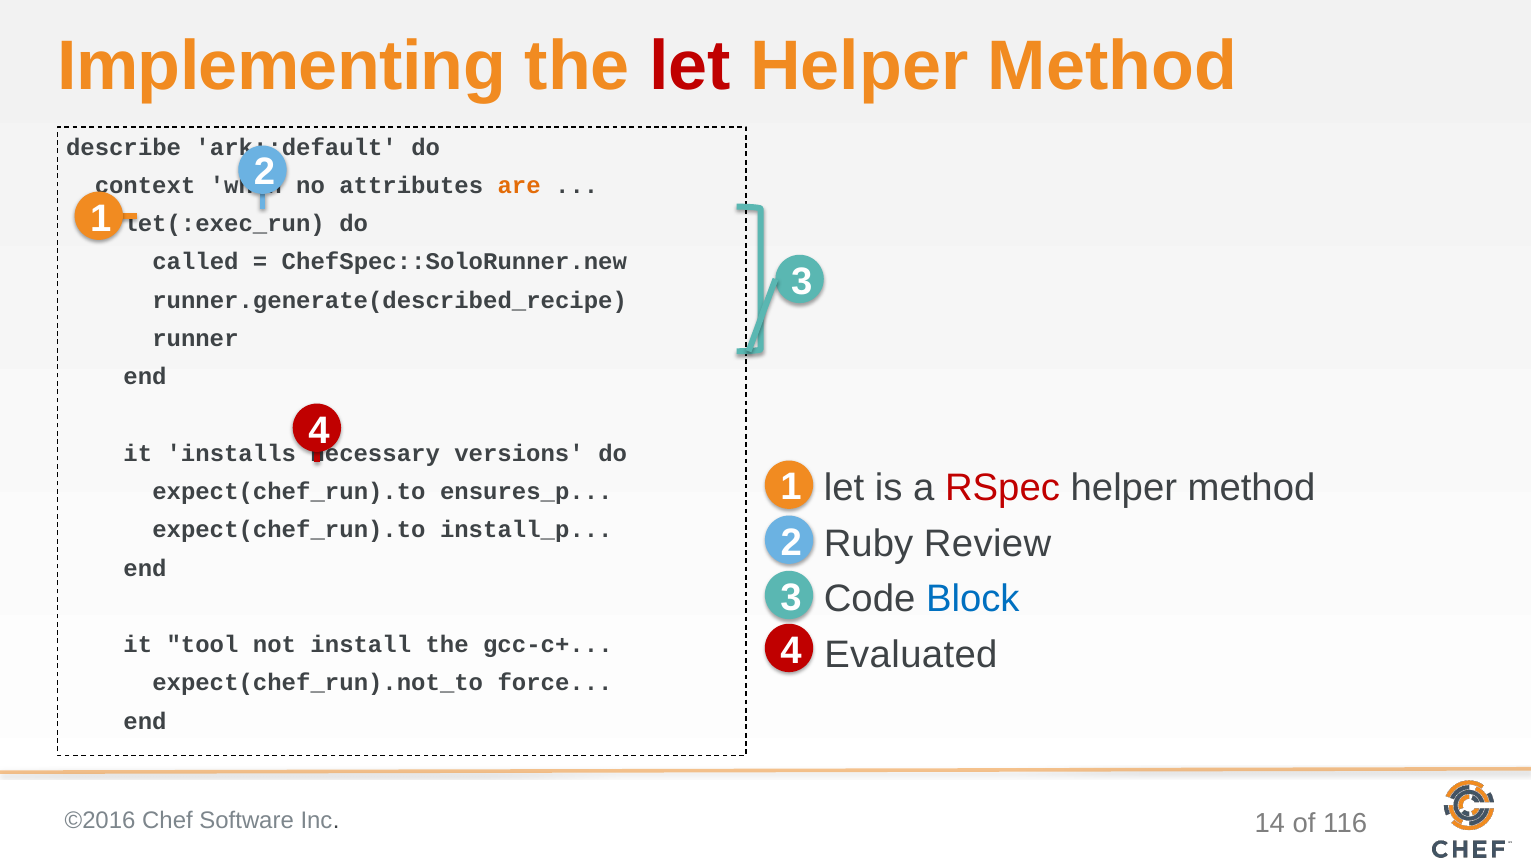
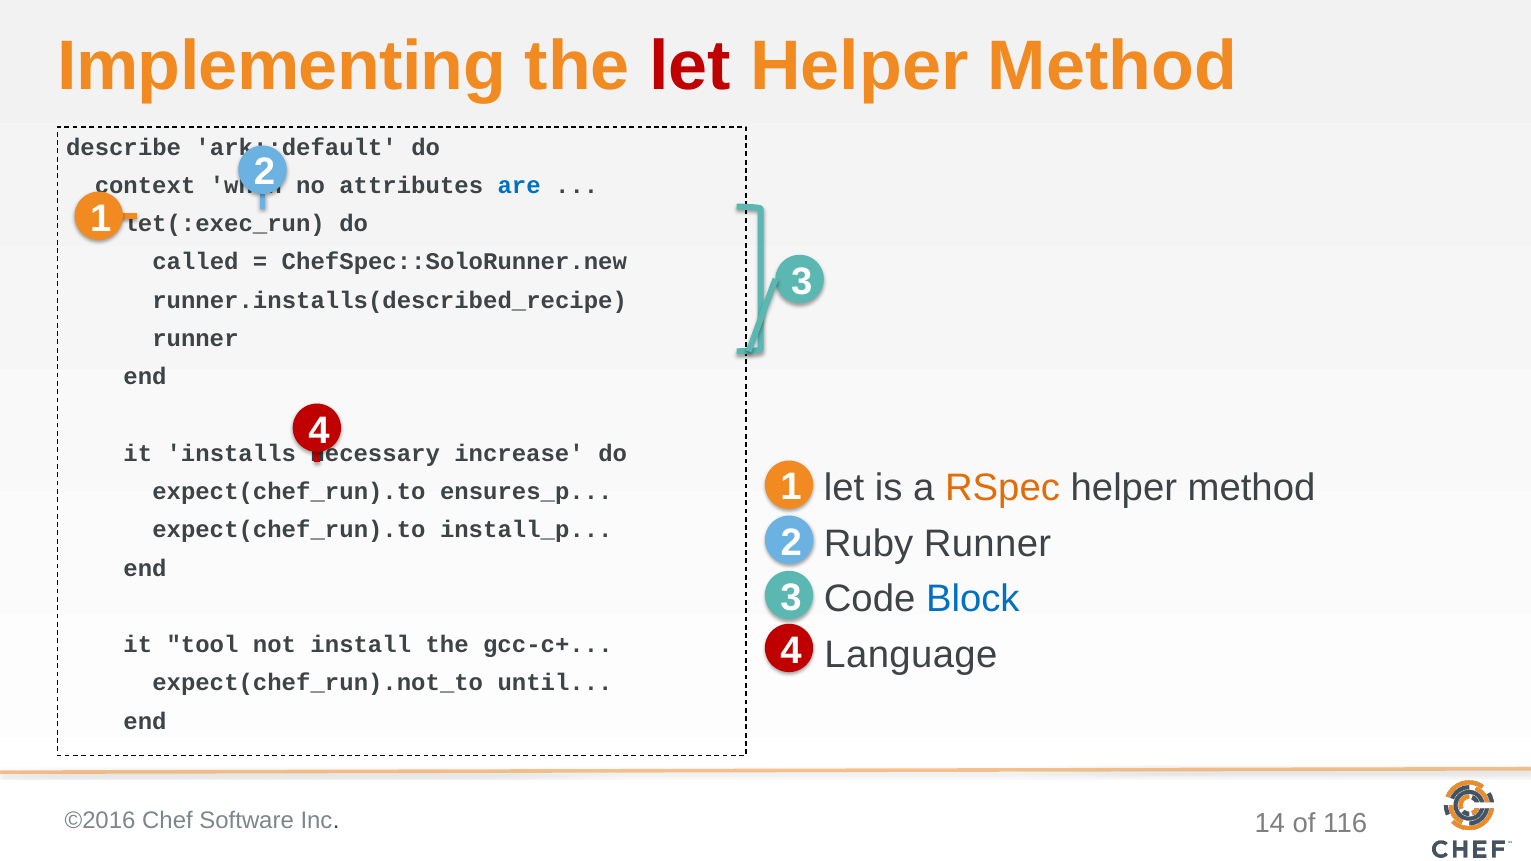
are colour: orange -> blue (519, 186)
runner.generate(described_recipe: runner.generate(described_recipe -> runner.installs(described_recipe (390, 300)
versions: versions -> increase (519, 454)
RSpec colour: red -> orange (1003, 488)
Ruby Review: Review -> Runner (988, 544)
Evaluated: Evaluated -> Language (911, 655)
force: force -> until (555, 683)
